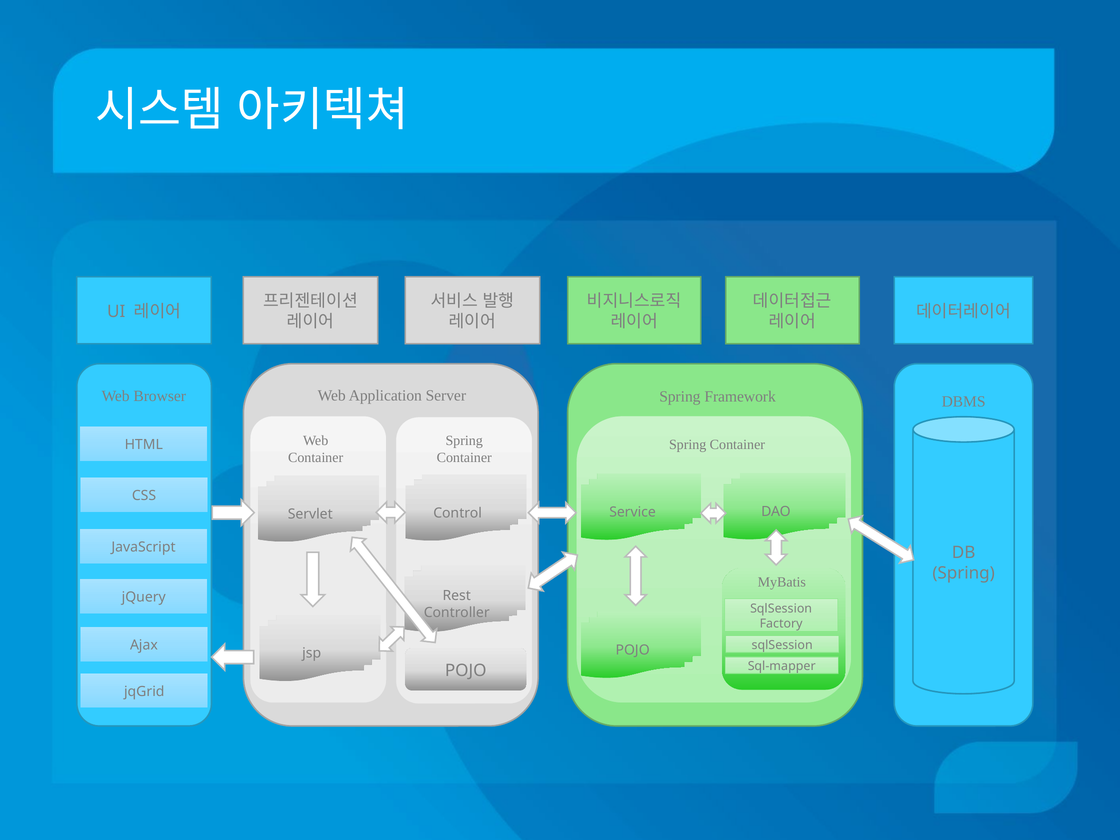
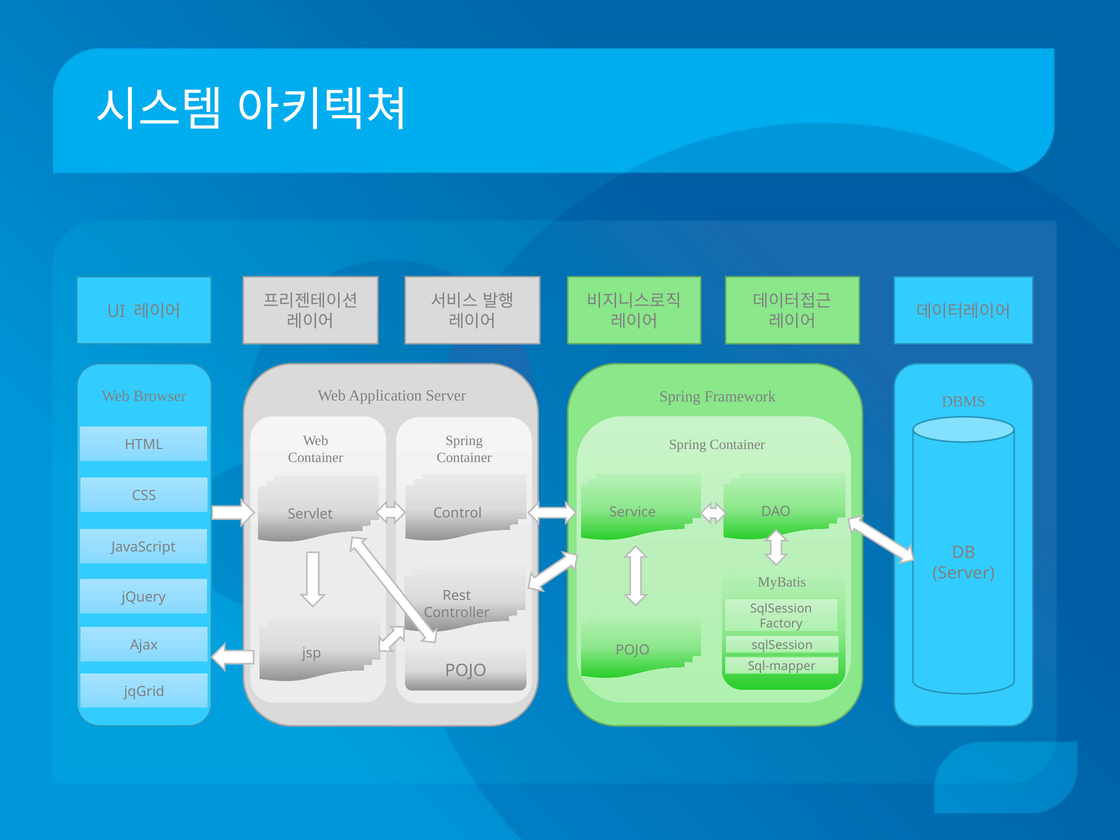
Spring: Spring -> Server (964, 573)
